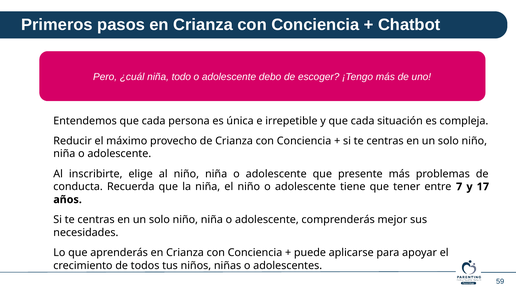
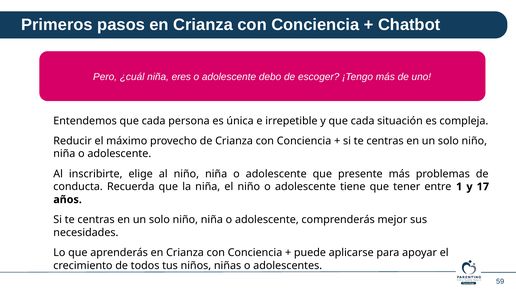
todo: todo -> eres (181, 77)
7: 7 -> 1 (459, 187)
